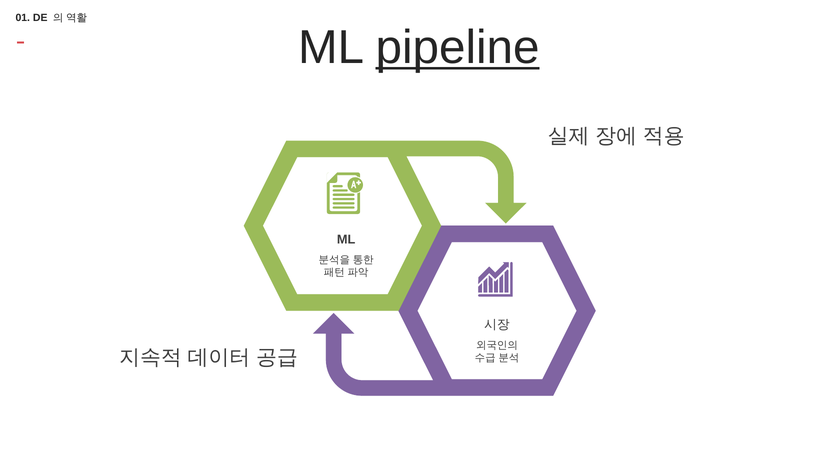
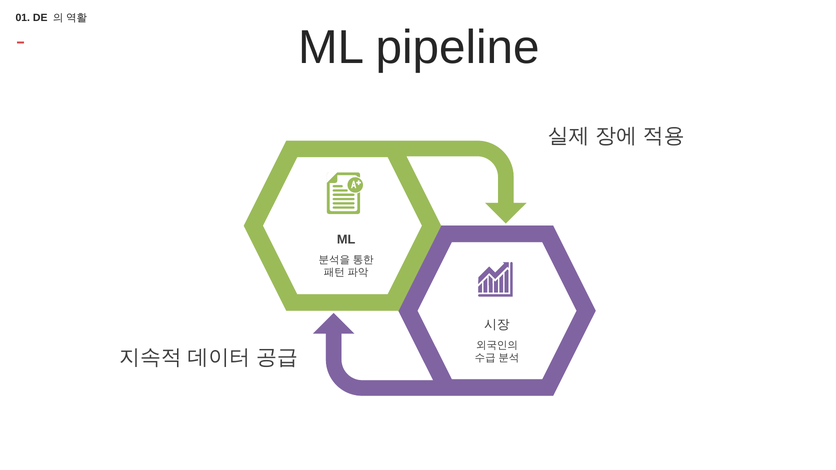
pipeline underline: present -> none (458, 48)
